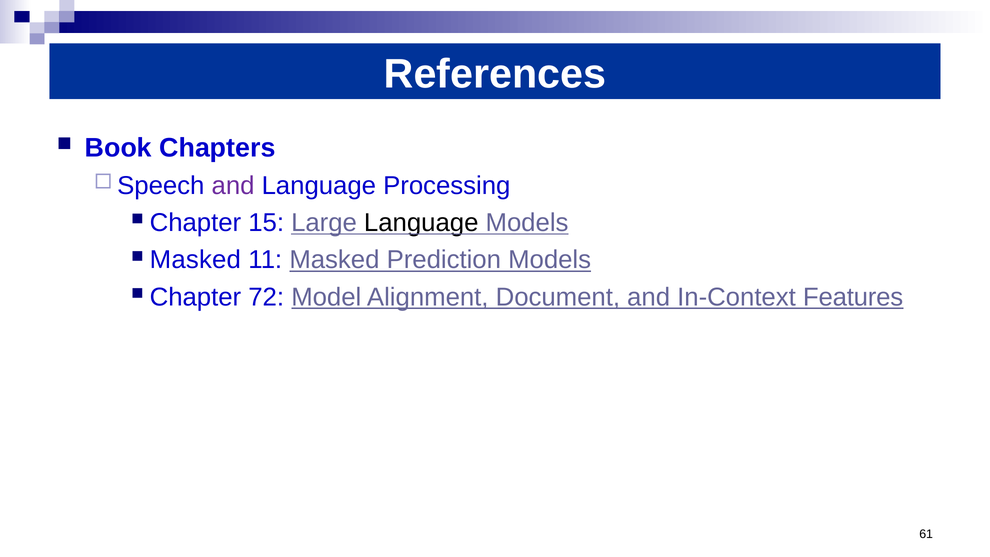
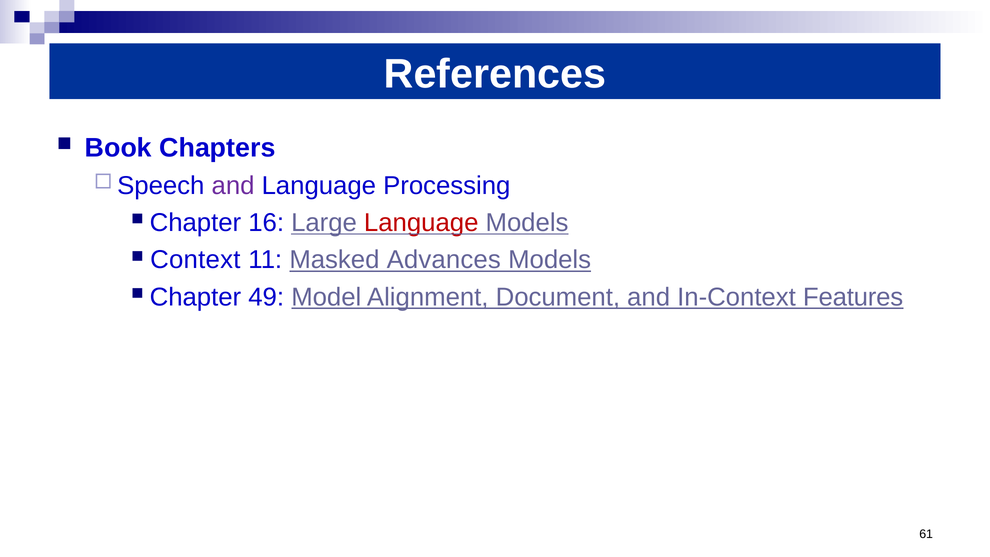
15: 15 -> 16 (266, 223)
Language colour: black -> red (421, 223)
Masked: Masked -> Context (195, 260)
Prediction: Prediction -> Advances (444, 260)
72: 72 -> 49 (266, 297)
